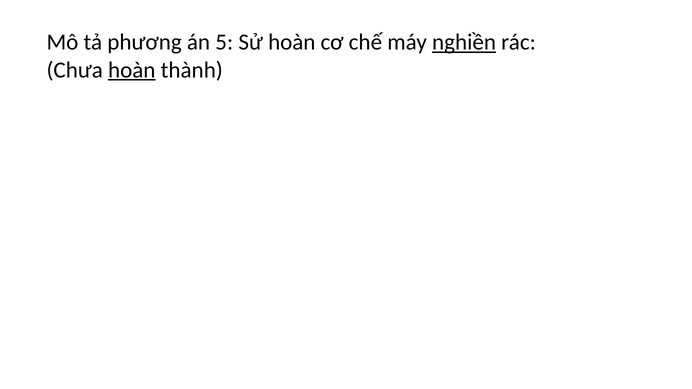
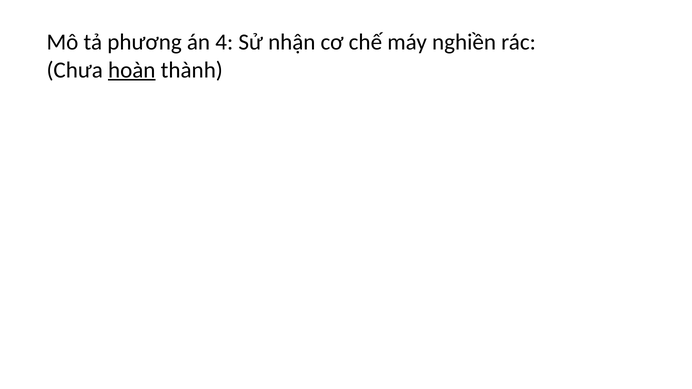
5: 5 -> 4 (224, 42)
Sử hoàn: hoàn -> nhận (292, 42)
nghiền underline: present -> none (464, 42)
